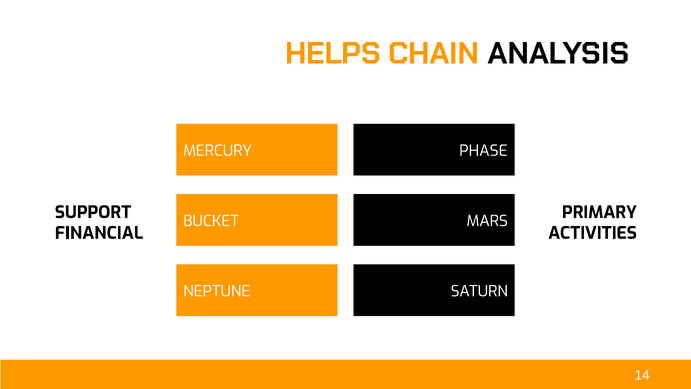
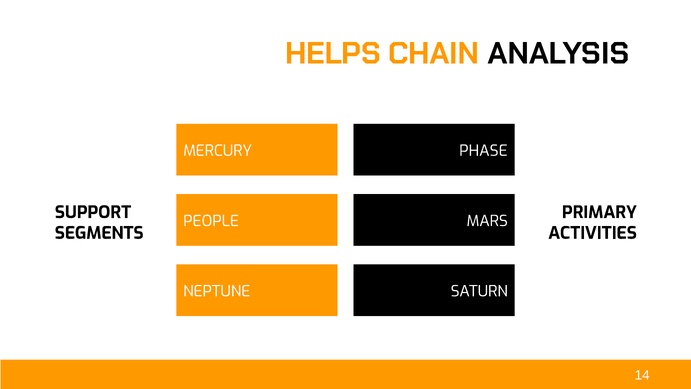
BUCKET: BUCKET -> PEOPLE (211, 221)
FINANCIAL: FINANCIAL -> SEGMENTS (99, 233)
